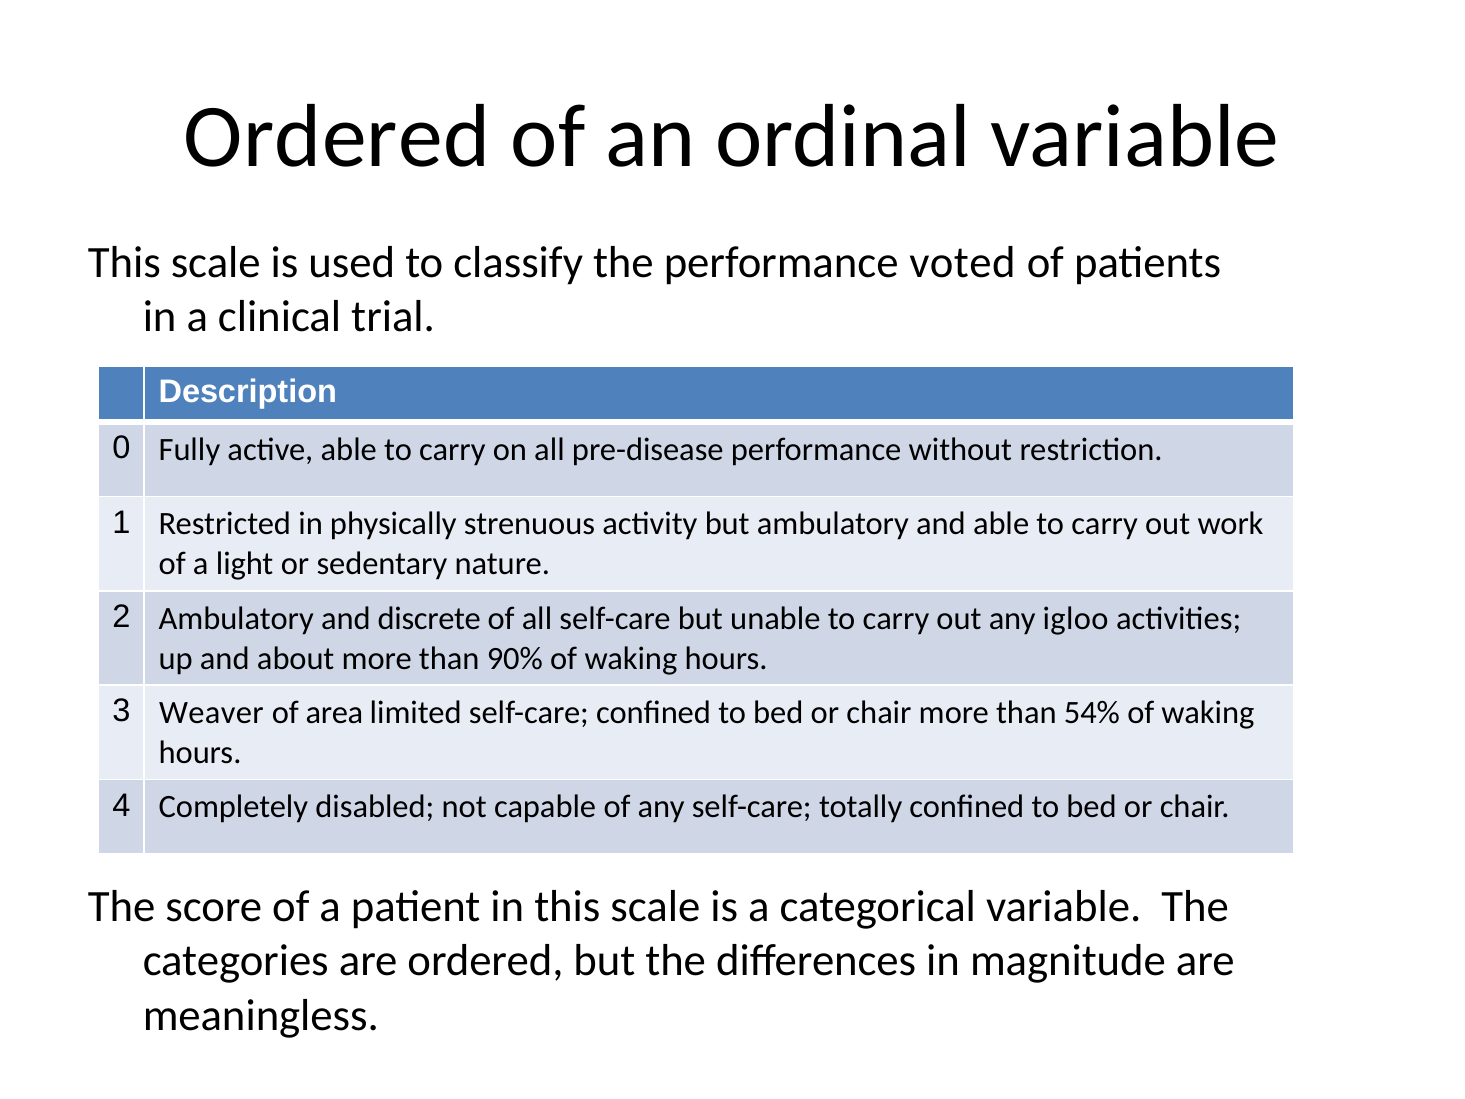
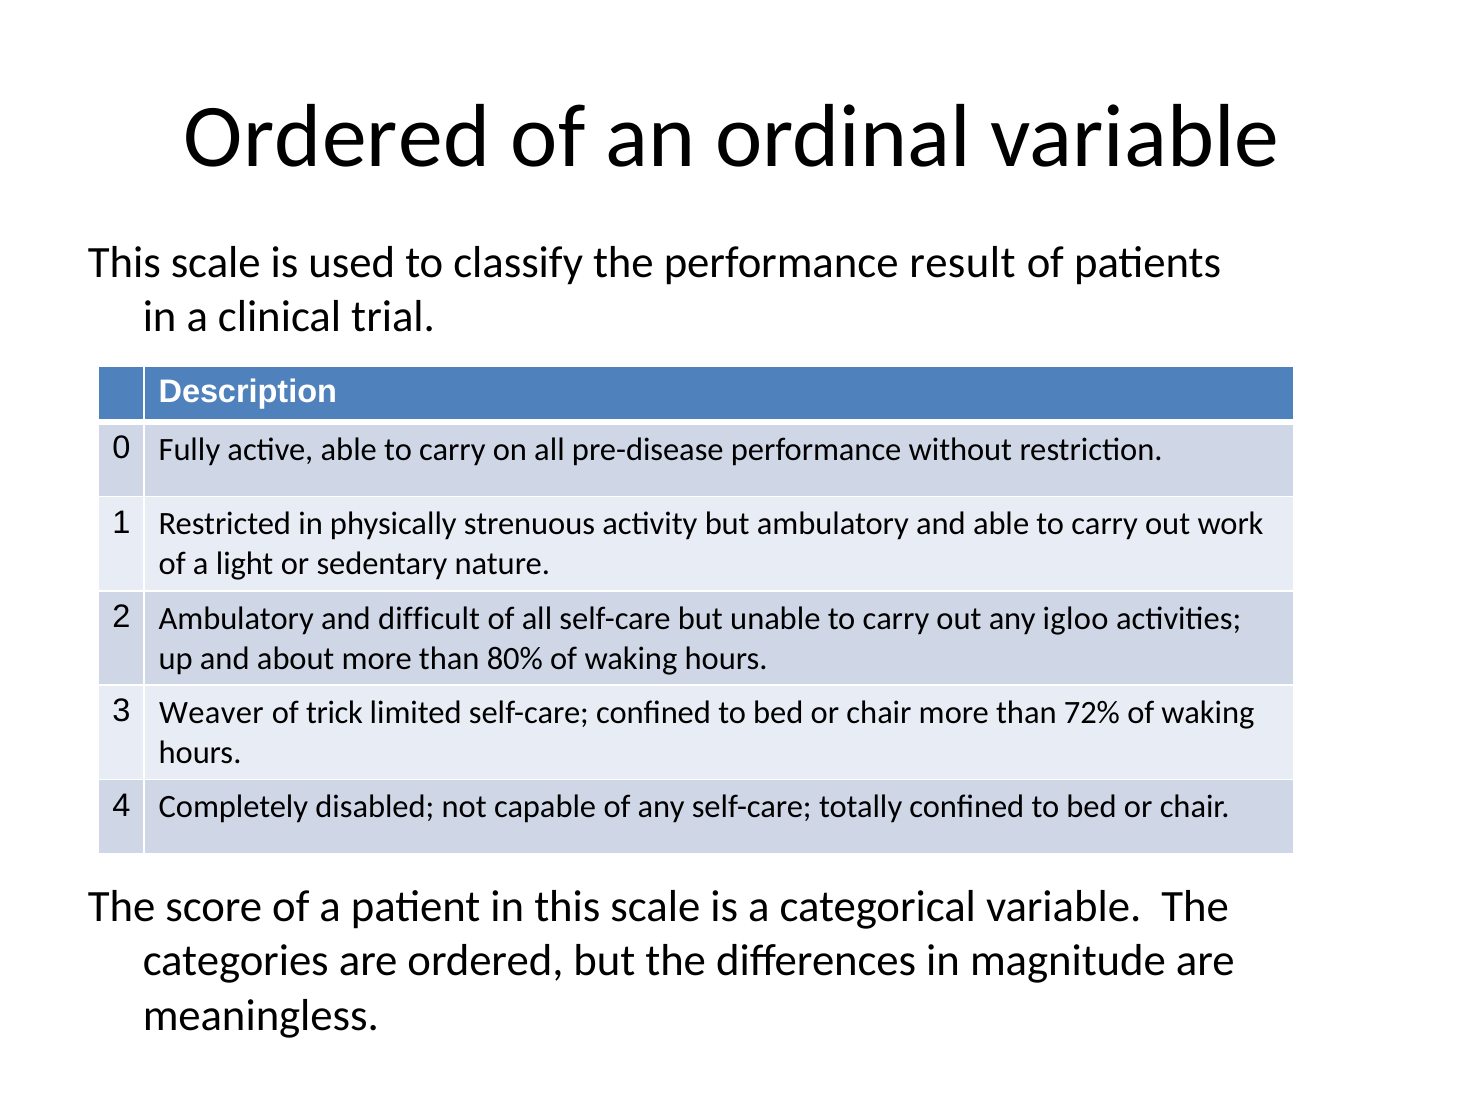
voted: voted -> result (962, 262)
discrete: discrete -> difficult (429, 618)
90%: 90% -> 80% (515, 658)
area: area -> trick (334, 713)
54%: 54% -> 72% (1092, 713)
